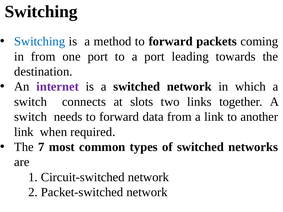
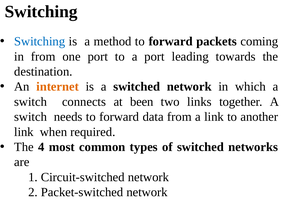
internet colour: purple -> orange (58, 87)
slots: slots -> been (142, 102)
7: 7 -> 4 (41, 147)
